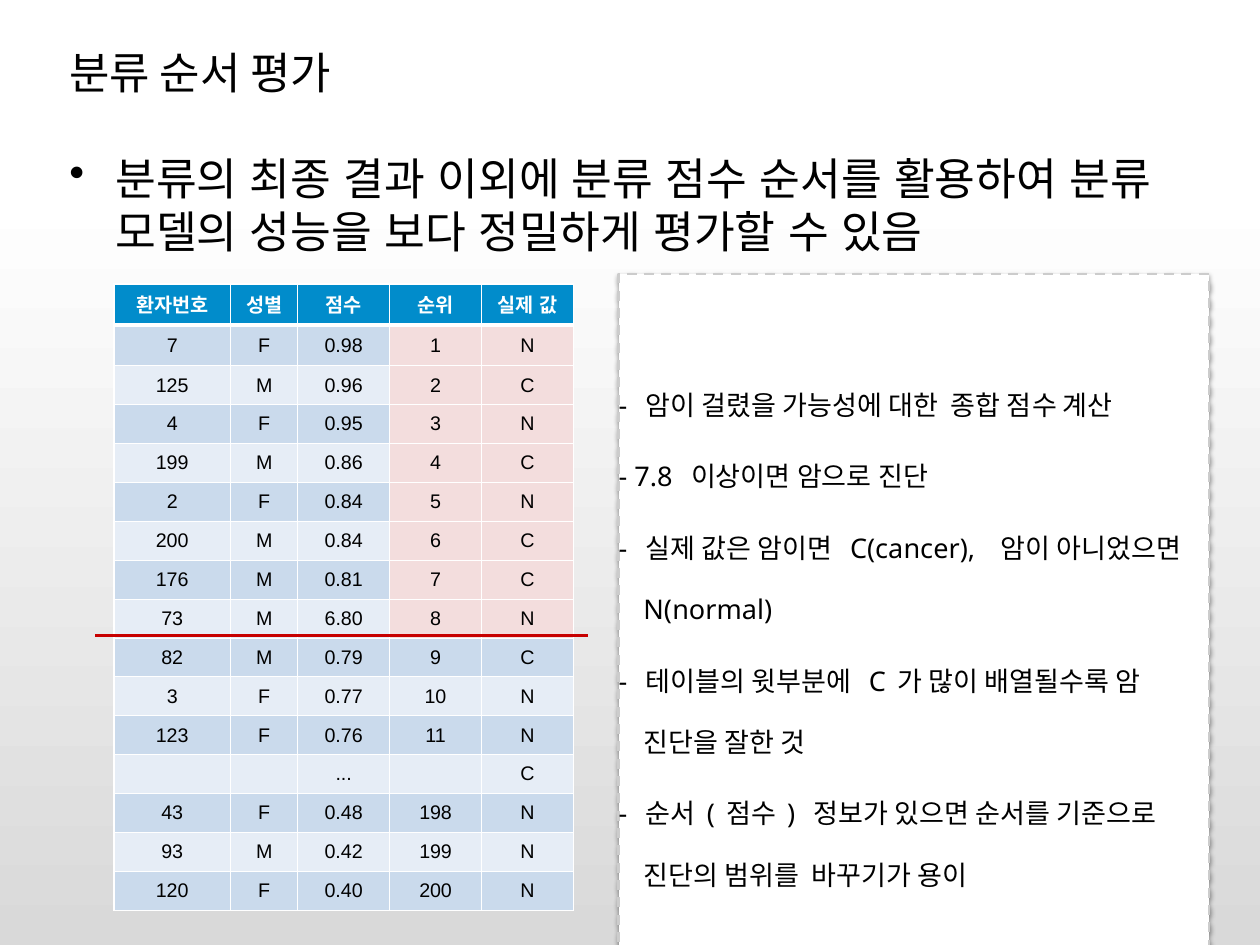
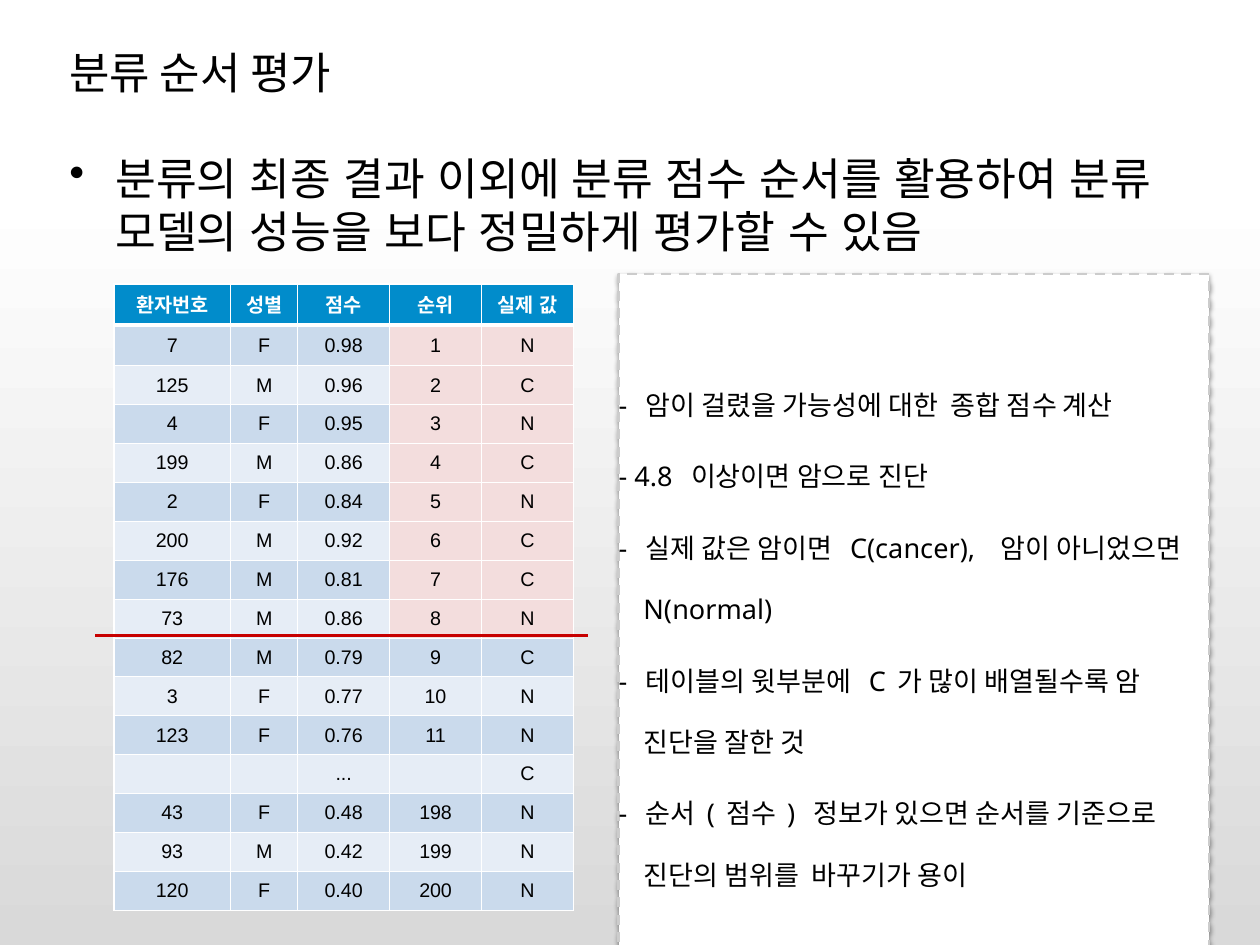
7.8: 7.8 -> 4.8 (654, 478)
M 0.84: 0.84 -> 0.92 (344, 541)
73 M 6.80: 6.80 -> 0.86 (344, 619)
